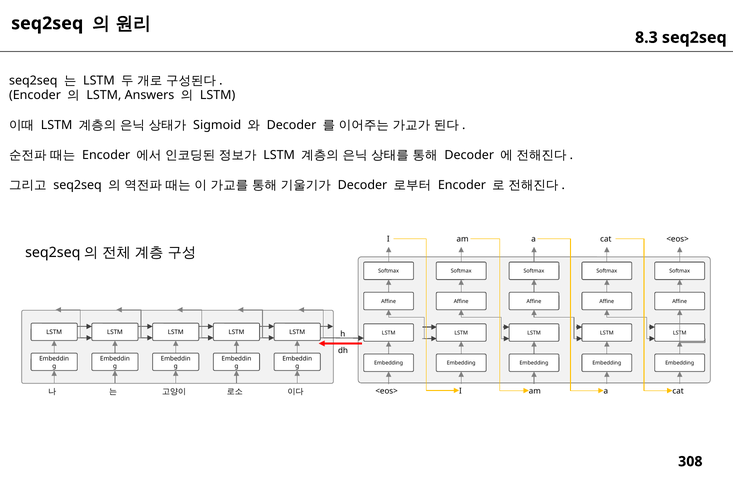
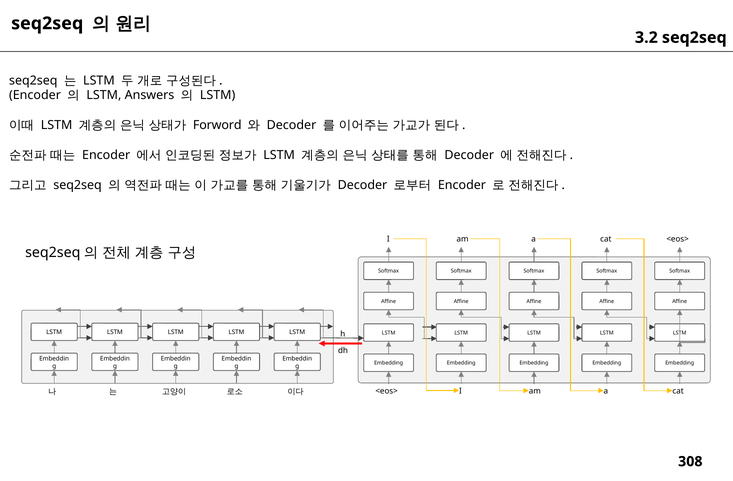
8.3: 8.3 -> 3.2 (646, 38)
Sigmoid: Sigmoid -> Forword (217, 125)
